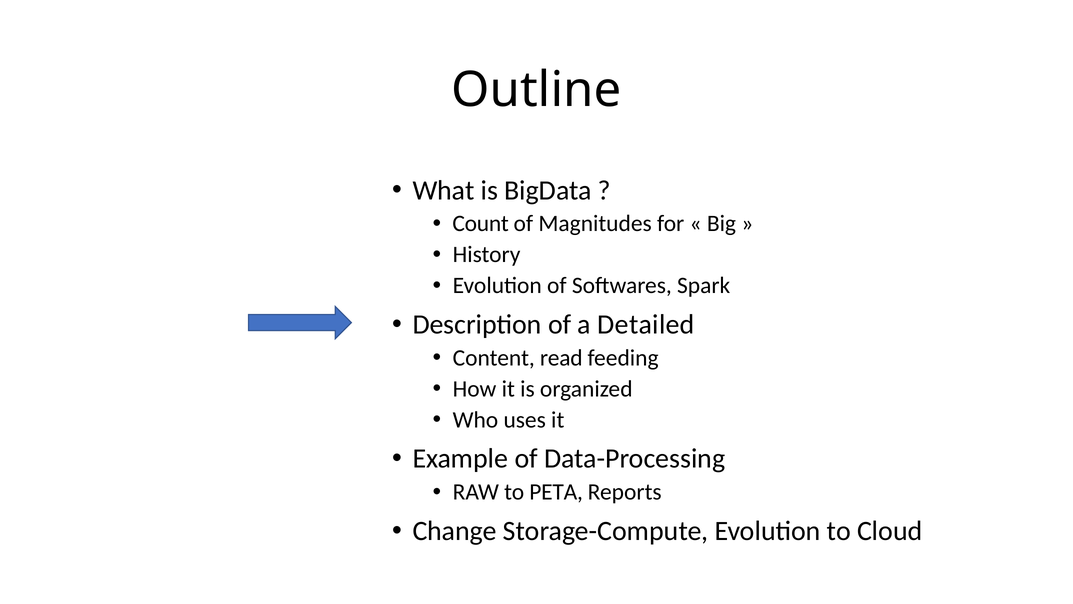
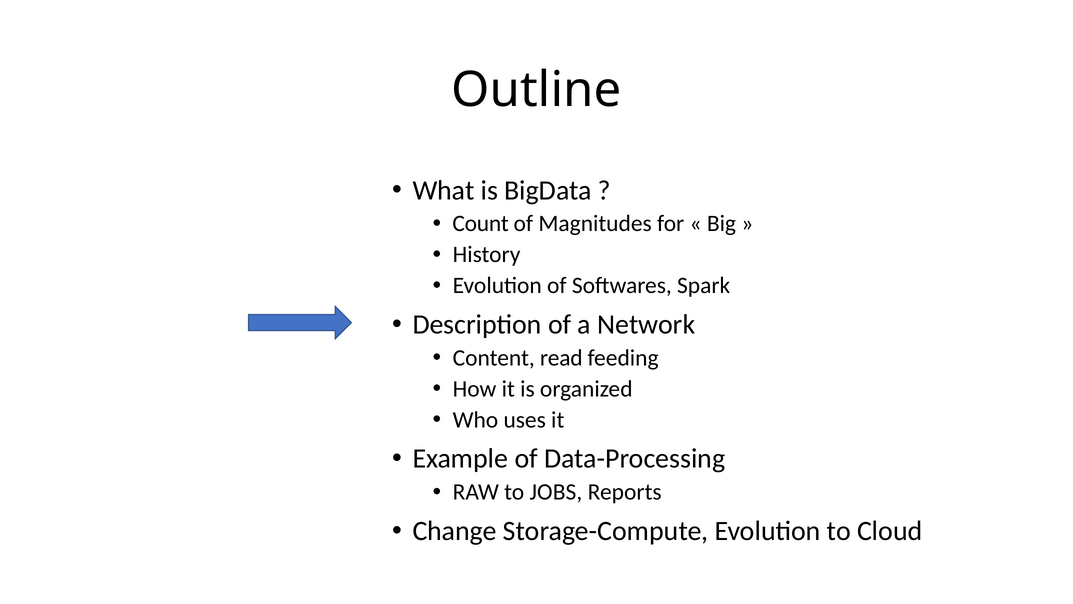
Detailed: Detailed -> Network (646, 324)
PETA: PETA -> JOBS (556, 492)
